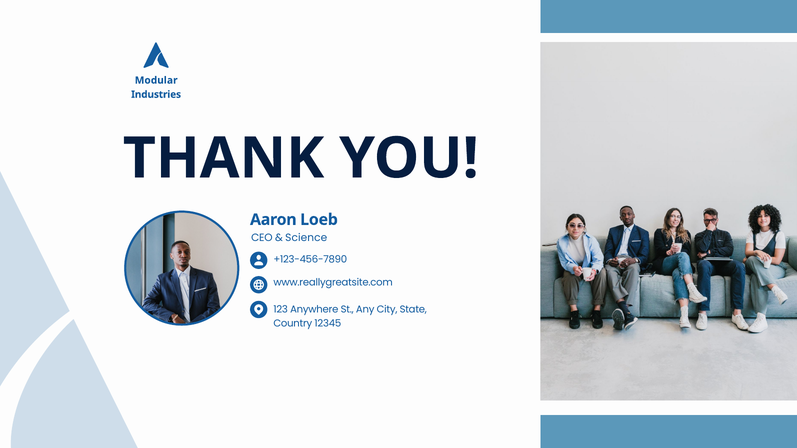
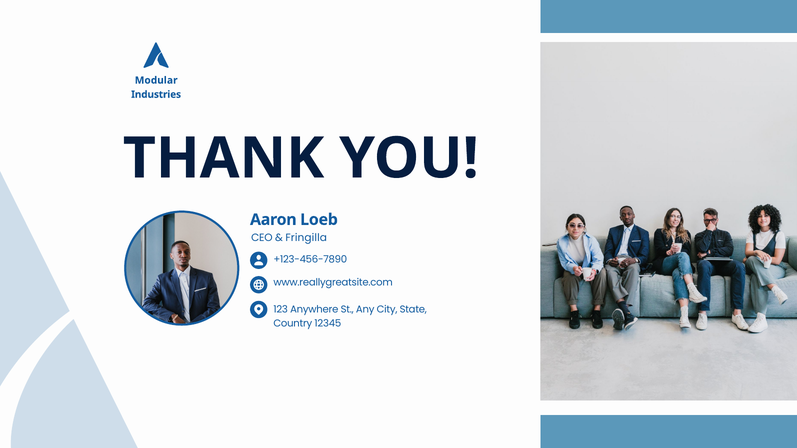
Science: Science -> Fringilla (306, 238)
